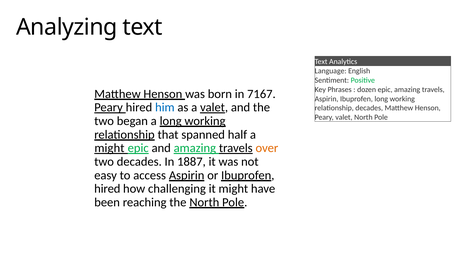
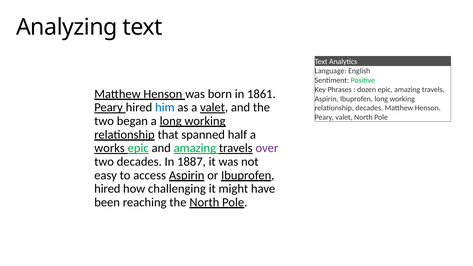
7167: 7167 -> 1861 (261, 94)
might: might -> works (110, 148)
over colour: orange -> purple (267, 148)
